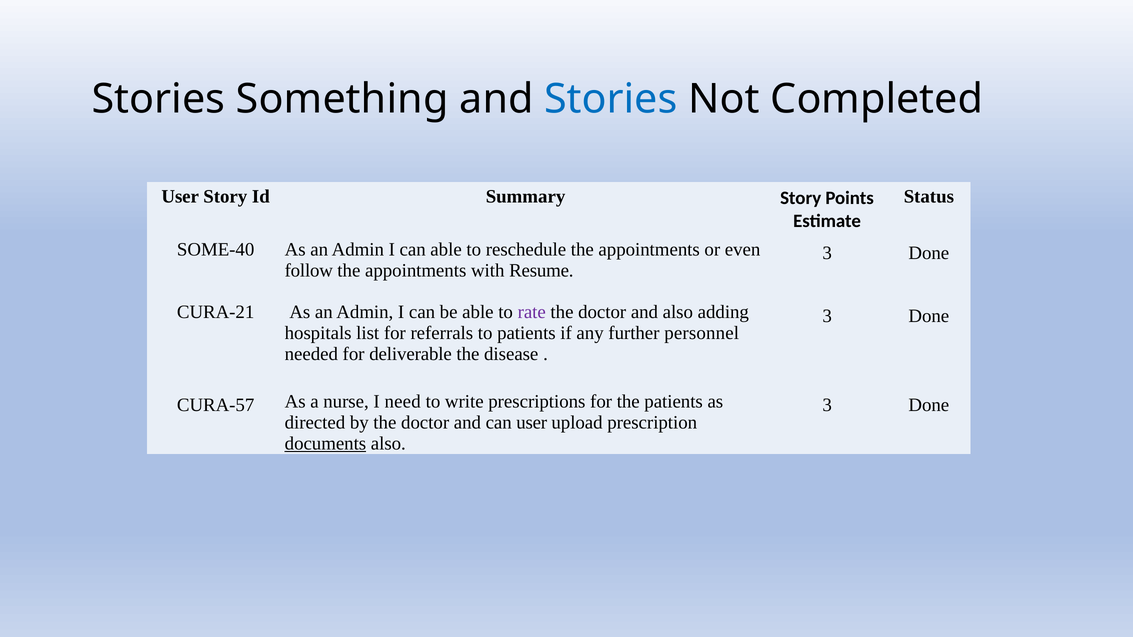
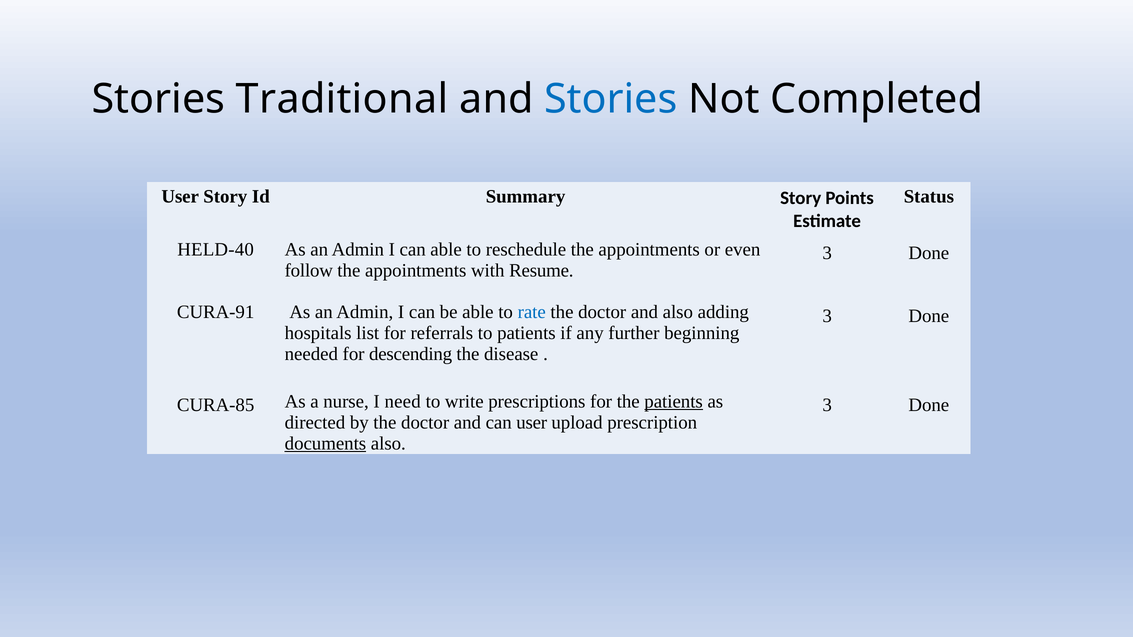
Something: Something -> Traditional (342, 99)
SOME-40: SOME-40 -> HELD-40 (216, 249)
CURA-21: CURA-21 -> CURA-91 (216, 312)
rate colour: purple -> blue (532, 312)
personnel: personnel -> beginning (702, 333)
deliverable: deliverable -> descending (411, 354)
CURA-57: CURA-57 -> CURA-85 (216, 405)
patients underline: none -> present (674, 402)
